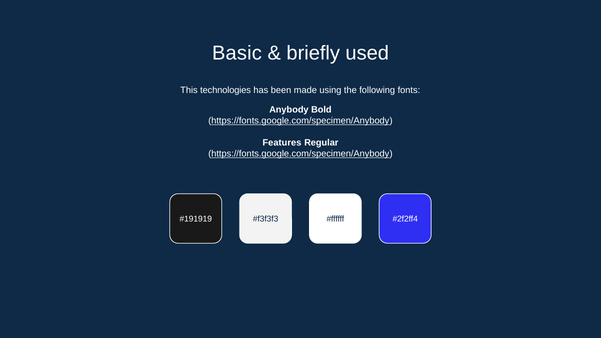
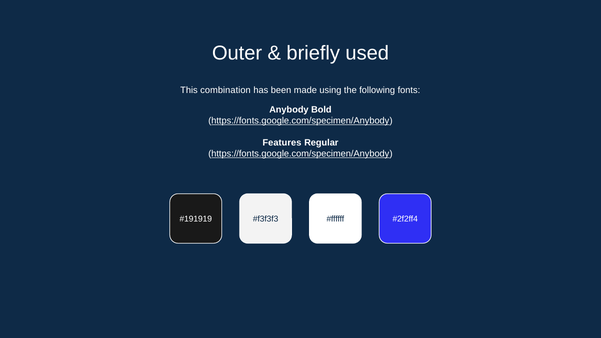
Basic: Basic -> Outer (237, 53)
technologies: technologies -> combination (226, 90)
